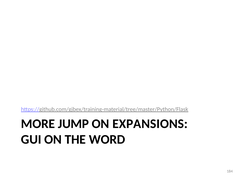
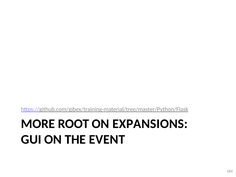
JUMP: JUMP -> ROOT (73, 124)
WORD: WORD -> EVENT (107, 139)
